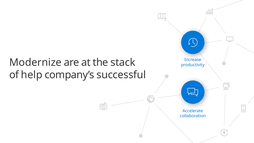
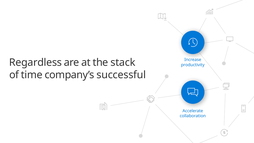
Modernize: Modernize -> Regardless (35, 62)
help: help -> time (32, 75)
